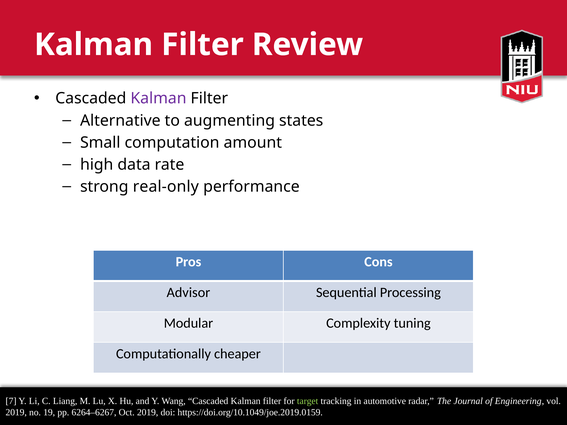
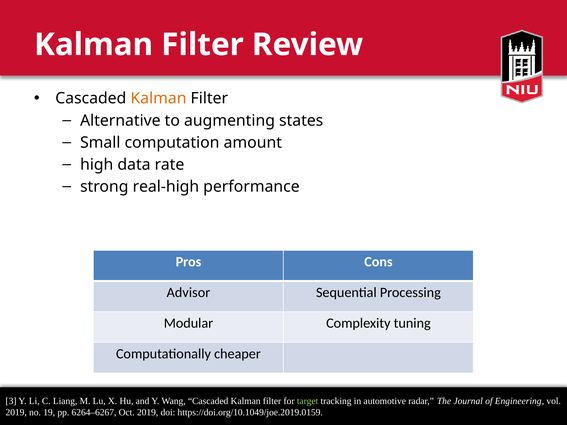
Kalman colour: purple -> orange (158, 98)
real-only: real-only -> real-high (166, 187)
7: 7 -> 3 (11, 401)
